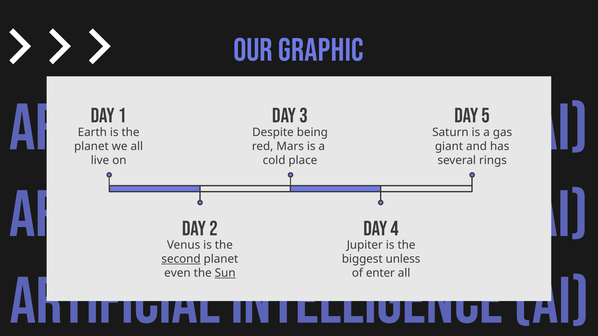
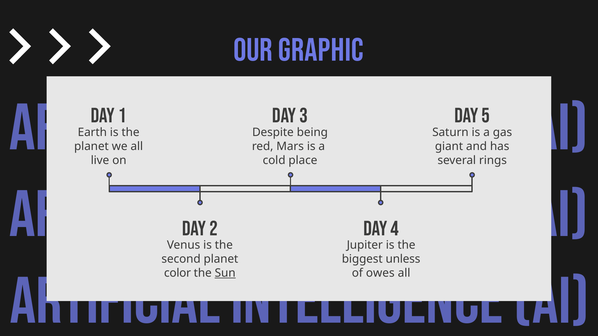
second underline: present -> none (181, 259)
even: even -> color (178, 273)
enter: enter -> owes (380, 273)
